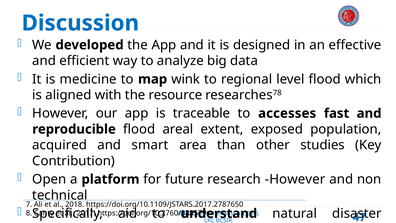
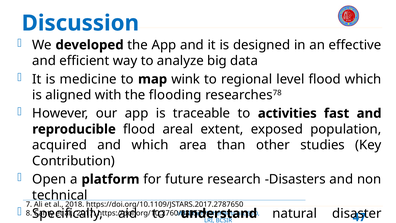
resource: resource -> flooding (175, 95)
accesses: accesses -> activities (287, 113)
and smart: smart -> which (150, 145)
research However: However -> Disasters (295, 179)
